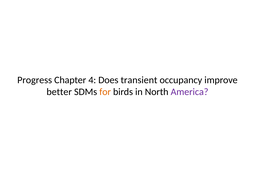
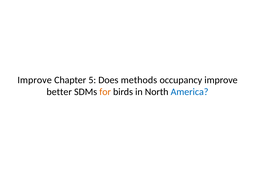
Progress: Progress -> Improve (35, 80)
4: 4 -> 5 (92, 80)
transient: transient -> methods (139, 80)
America colour: purple -> blue (190, 92)
